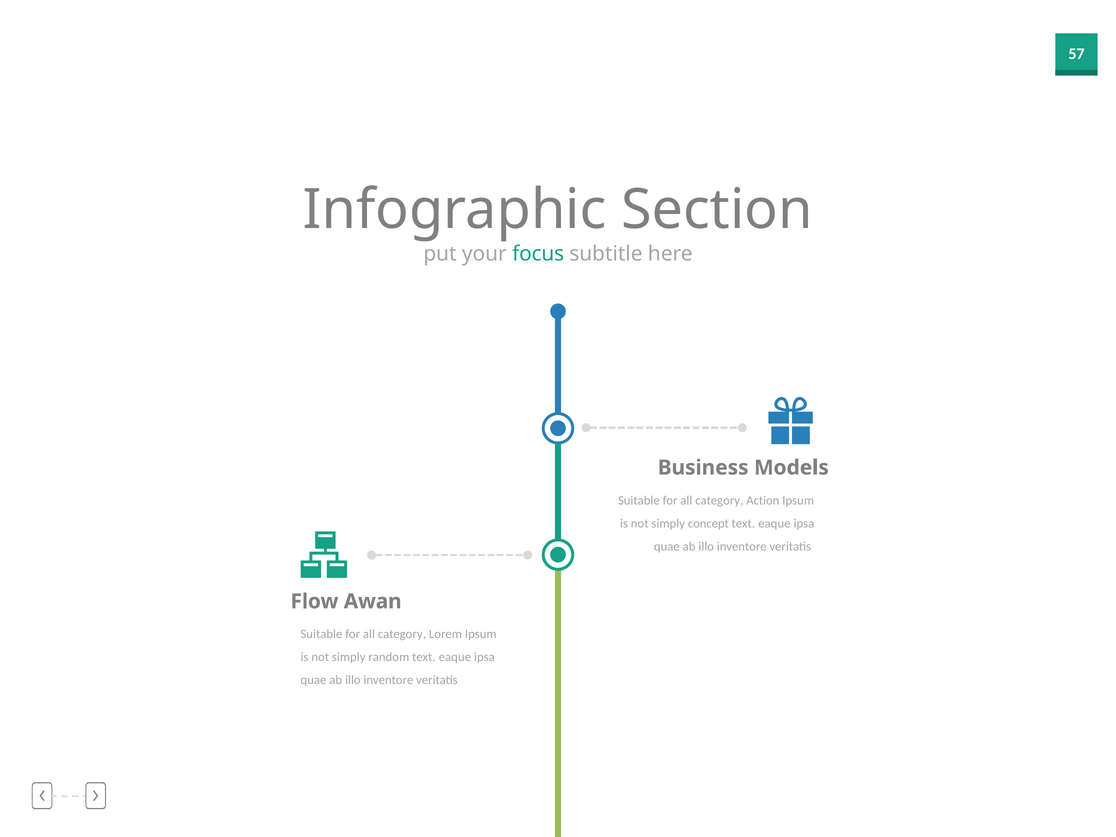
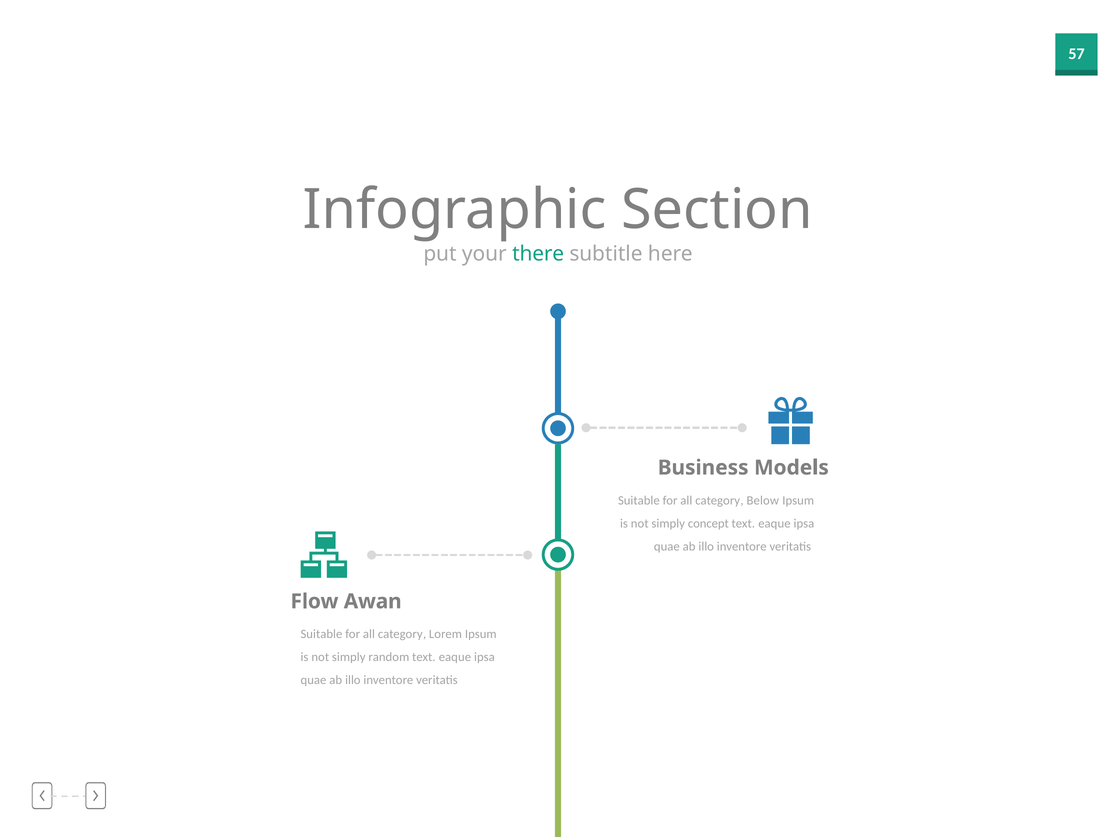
focus: focus -> there (538, 254)
Action: Action -> Below (763, 500)
